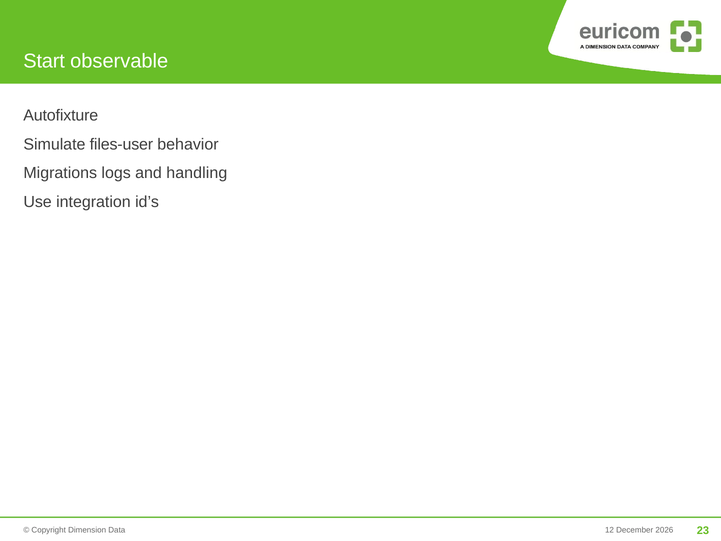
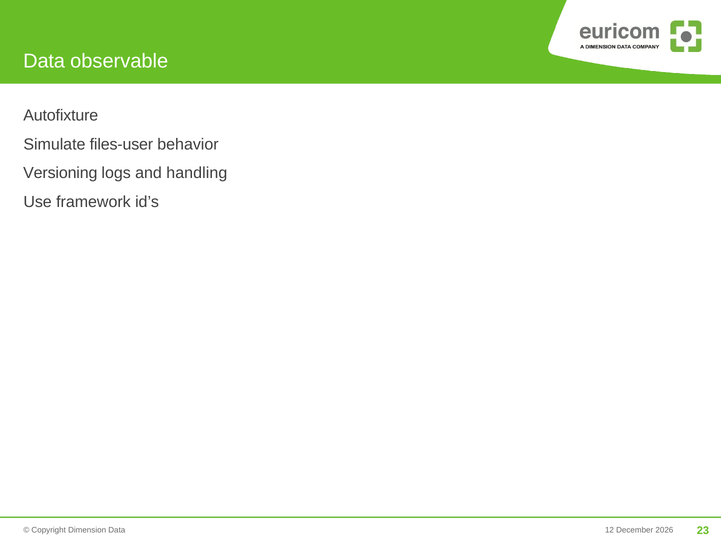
Start: Start -> Data (44, 61)
Migrations: Migrations -> Versioning (60, 173)
integration: integration -> framework (93, 202)
